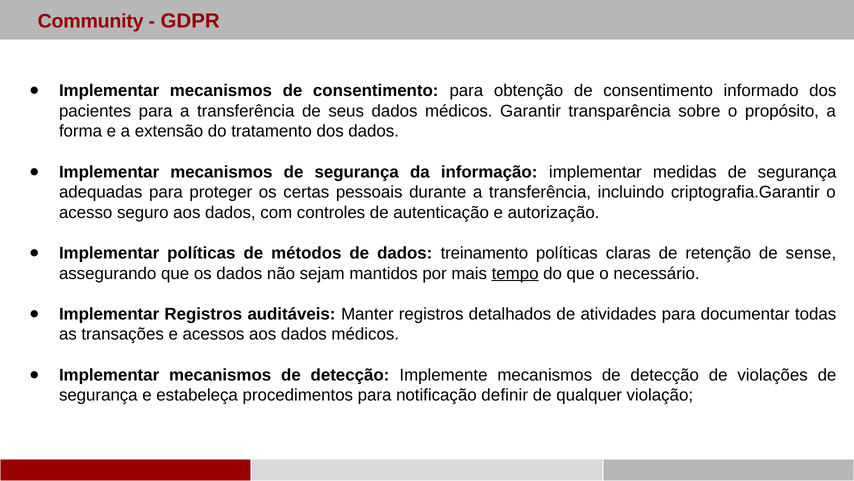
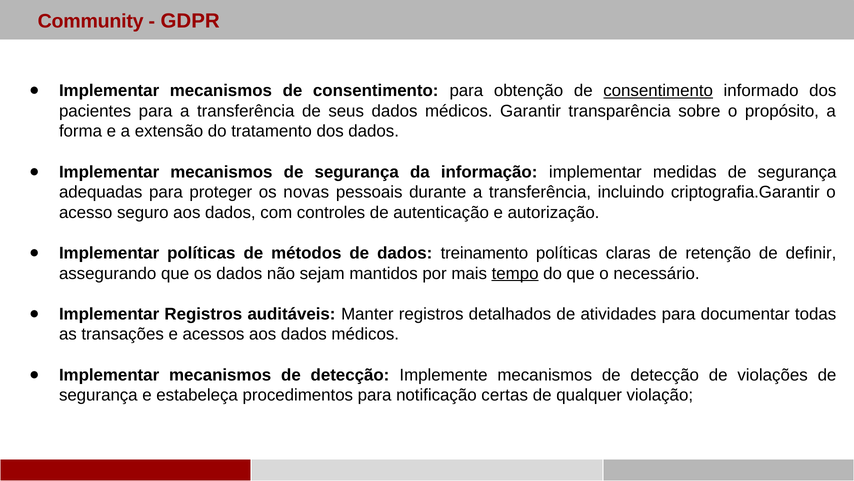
consentimento underline: none -> present (658, 91)
certas: certas -> novas (306, 192)
sense: sense -> definir (811, 253)
definir: definir -> certas (505, 395)
